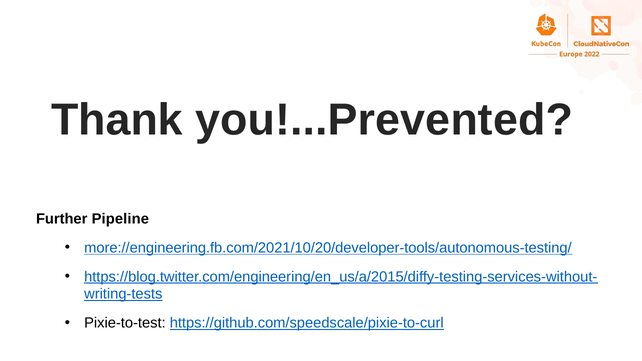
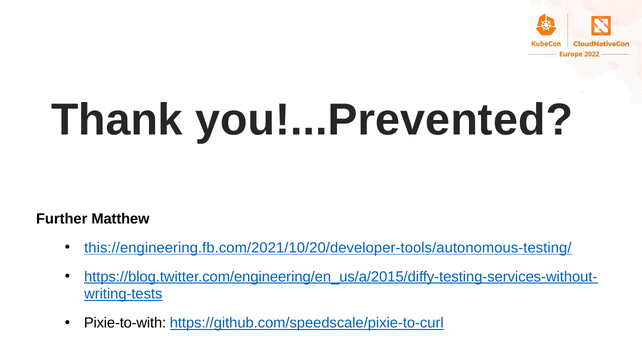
Pipeline: Pipeline -> Matthew (120, 219)
more://engineering.fb.com/2021/10/20/developer-tools/autonomous-testing/: more://engineering.fb.com/2021/10/20/developer-tools/autonomous-testing/ -> this://engineering.fb.com/2021/10/20/developer-tools/autonomous-testing/ (328, 248)
Pixie-to-test: Pixie-to-test -> Pixie-to-with (125, 323)
